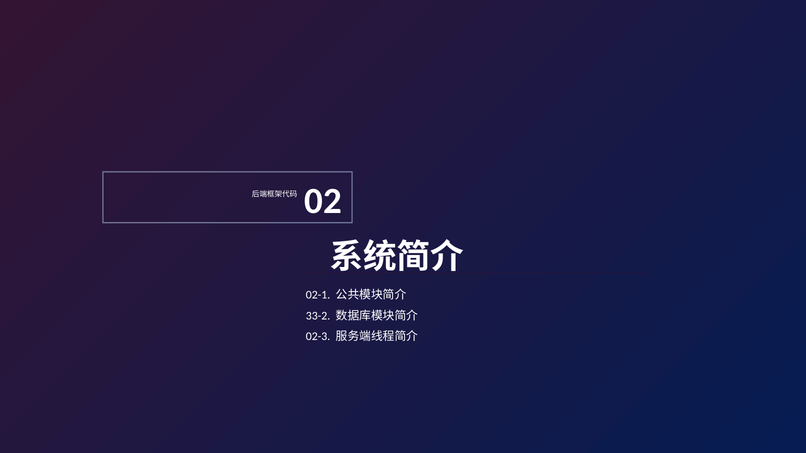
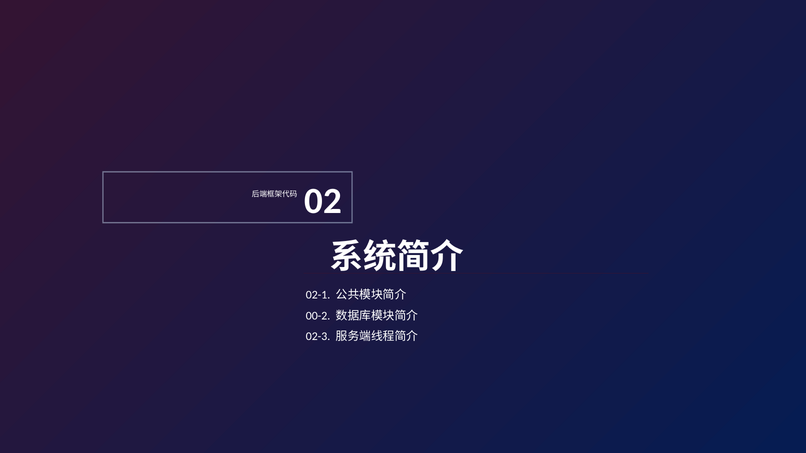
33-2: 33-2 -> 00-2 (318, 316)
